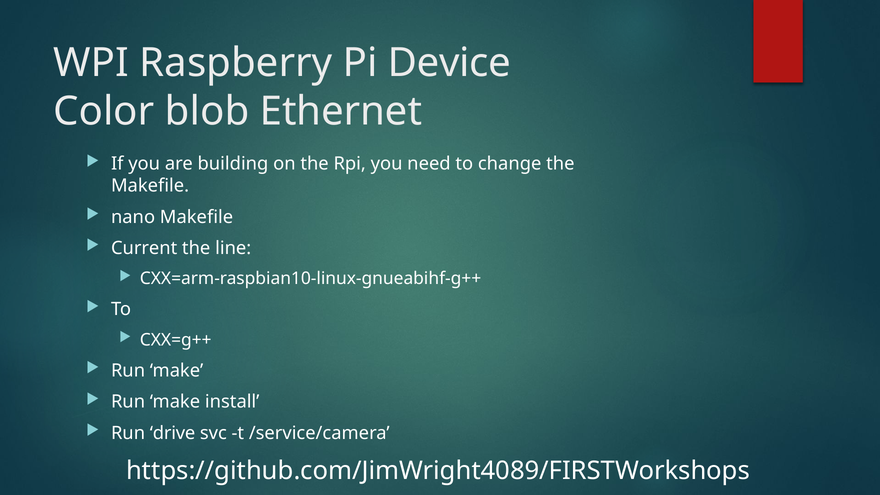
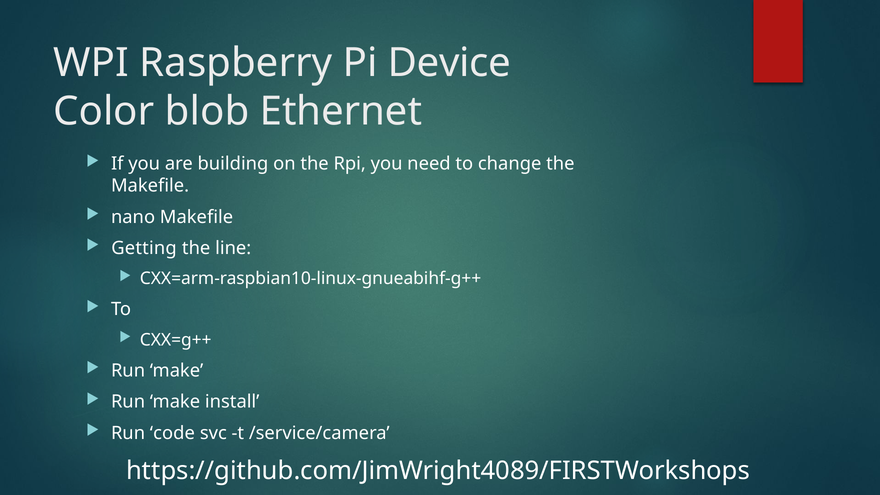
Current: Current -> Getting (144, 248)
drive: drive -> code (172, 433)
